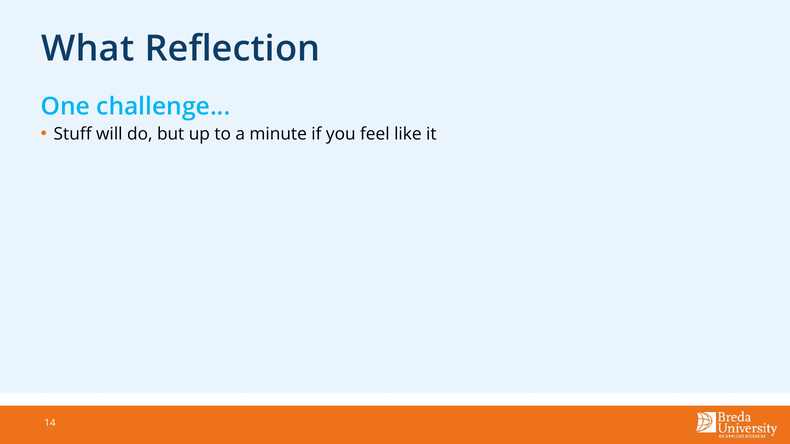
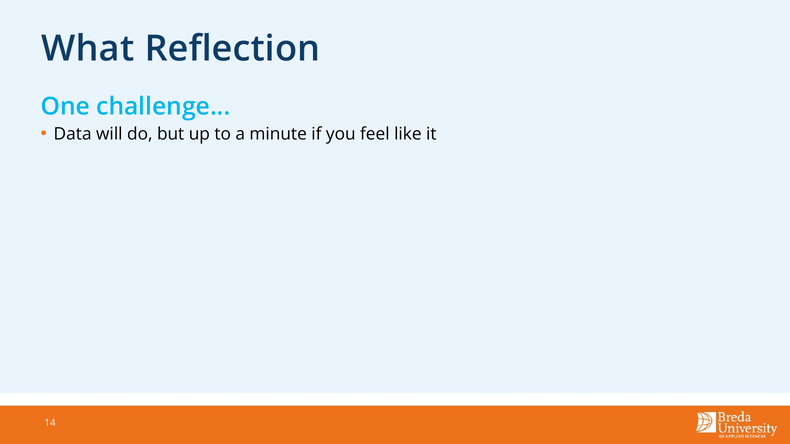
Stuff: Stuff -> Data (73, 134)
